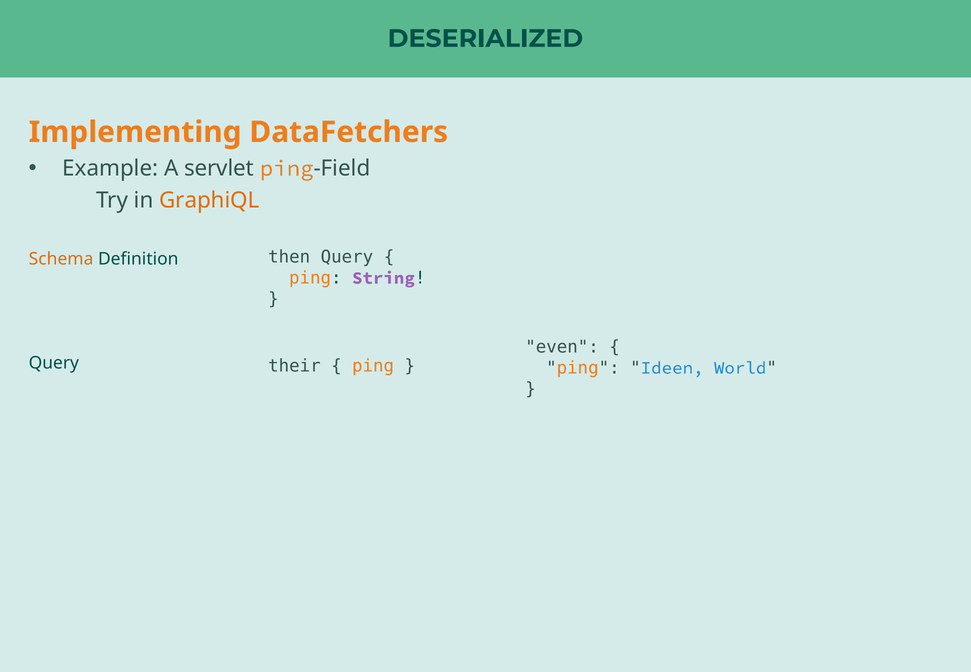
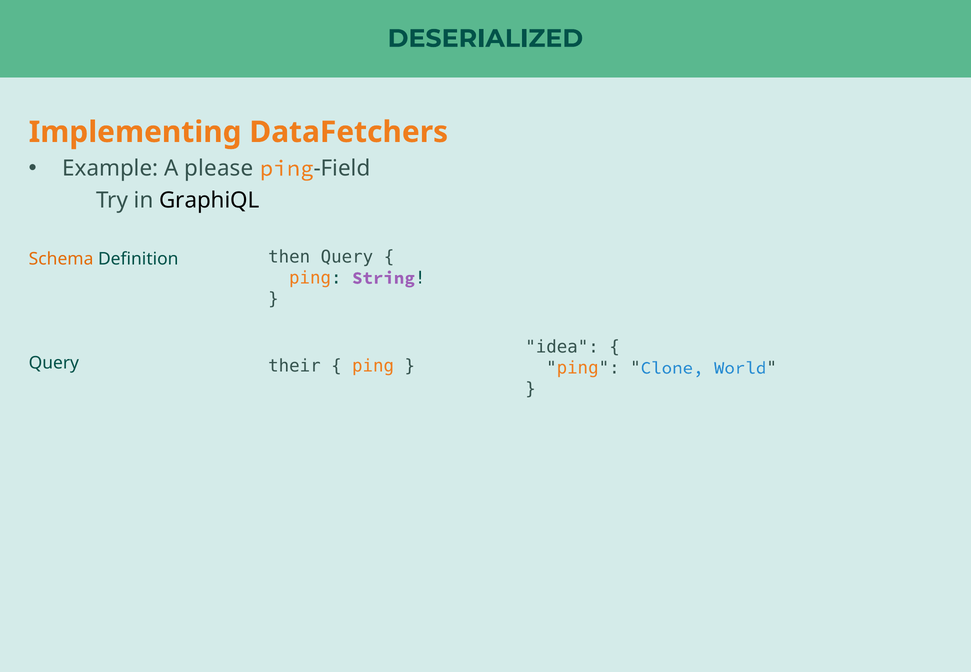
servlet: servlet -> please (219, 168)
GraphiQL colour: orange -> black (209, 201)
even: even -> idea (562, 347)
Ideen: Ideen -> Clone (672, 368)
